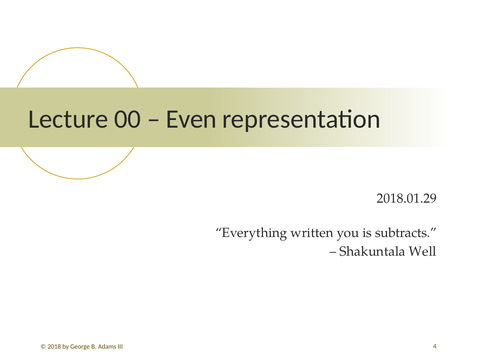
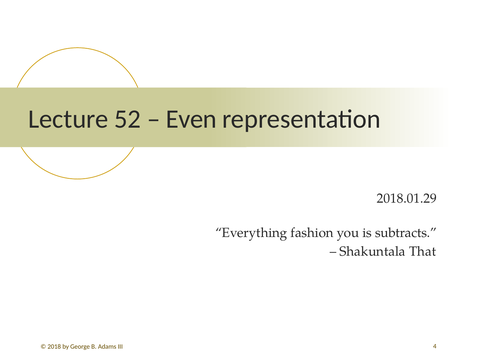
00: 00 -> 52 (128, 119)
written: written -> fashion (312, 233)
Well: Well -> That (423, 251)
